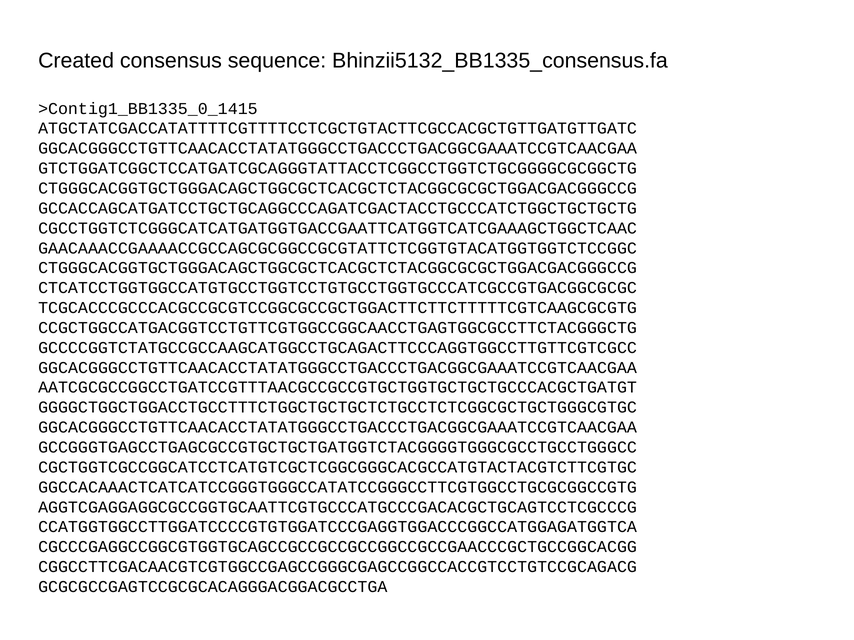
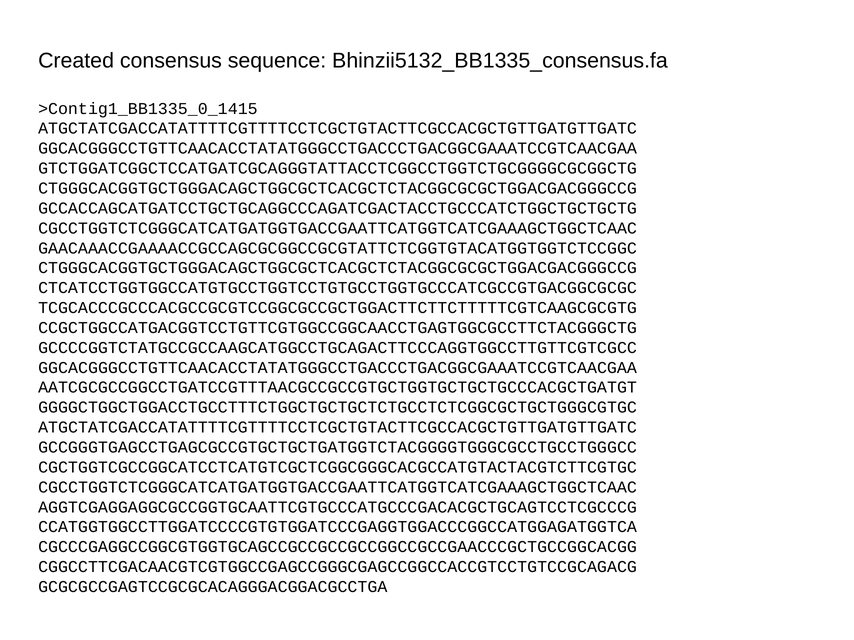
GGCACGGGCCTGTTCAACACCTATATGGGCCTGACCCTGACGGCGAAATCCGTCAACGAA: GGCACGGGCCTGTTCAACACCTATATGGGCCTGACCCTGACGGCGAAATCCGTCAACGAA -> ATGCTATCGACCATATTTTCGTTTTCCTCGCTGTACTTCGCCACGCTGTTGATGTTGATC (338, 428)
GGCCACAAACTCATCATCCGGGTGGGCCATATCCGGGCCTTCGTGGCCTGCGCGGCCGTG: GGCCACAAACTCATCATCCGGGTGGGCCATATCCGGGCCTTCGTGGCCTGCGCGGCCGTG -> CGCCTGGTCTCGGGCATCATGATGGTGACCGAATTCATGGTCATCGAAAGCTGGCTCAAC (338, 487)
